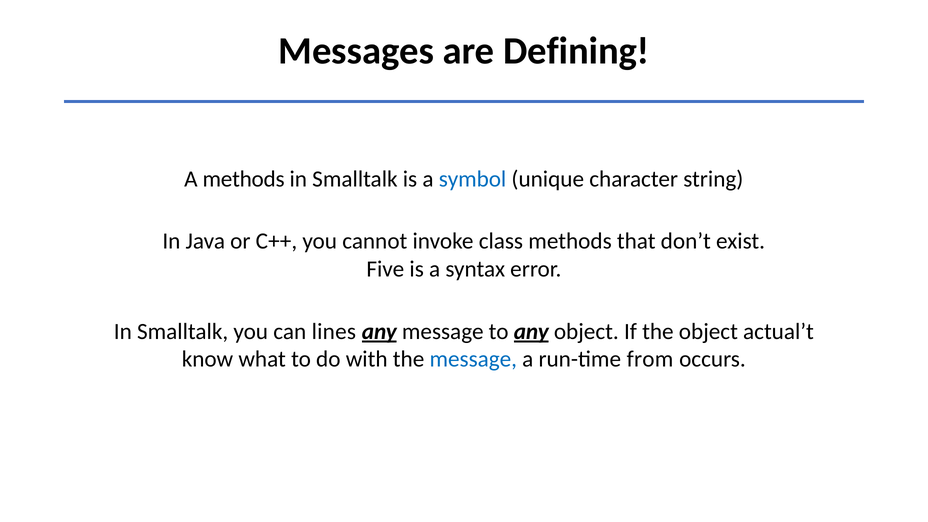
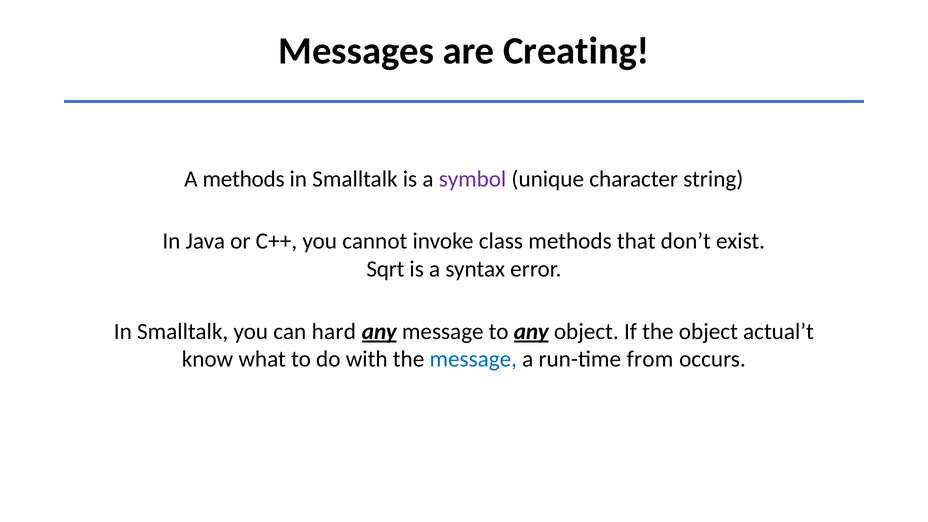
Defining: Defining -> Creating (576, 51)
symbol colour: blue -> purple (473, 179)
Five: Five -> Sqrt (385, 269)
lines: lines -> hard (334, 331)
